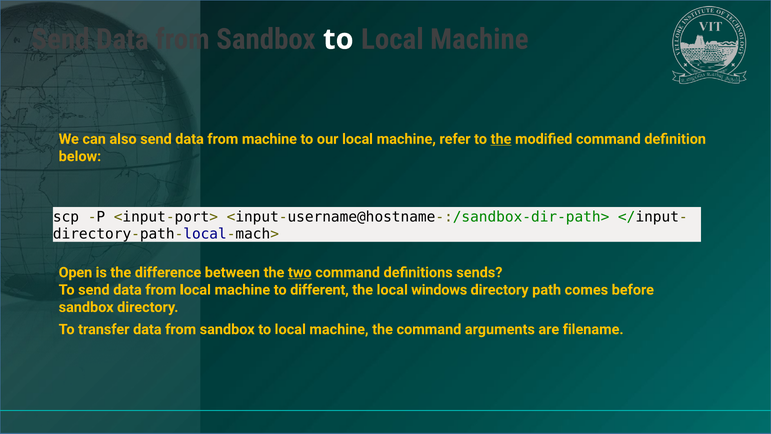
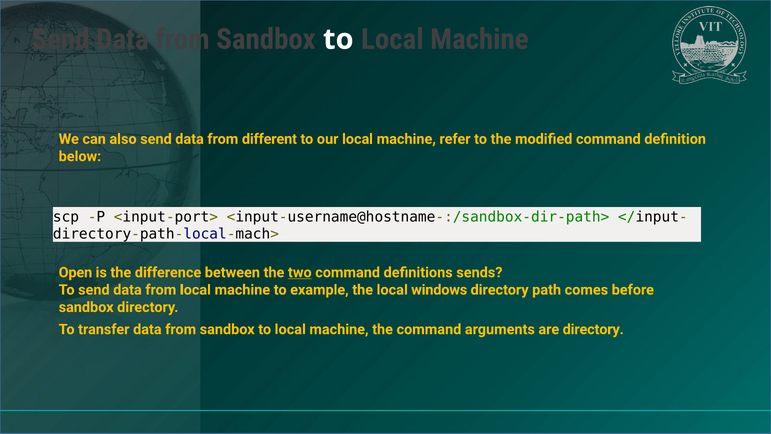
from machine: machine -> different (269, 139)
the underline: present -> none (501, 139)
different: different -> example (319, 290)
are filename: filename -> directory (593, 329)
